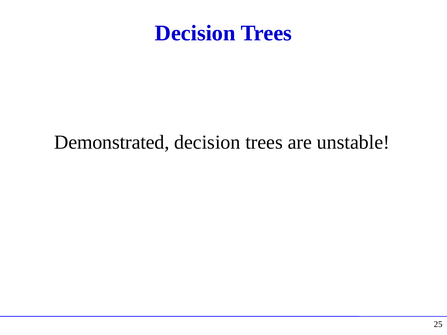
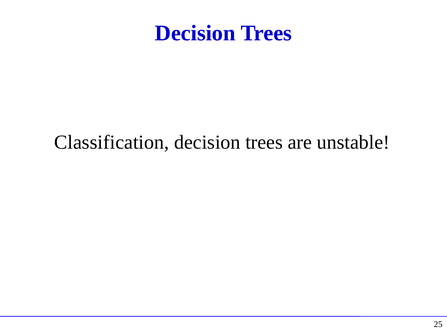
Demonstrated: Demonstrated -> Classification (112, 142)
